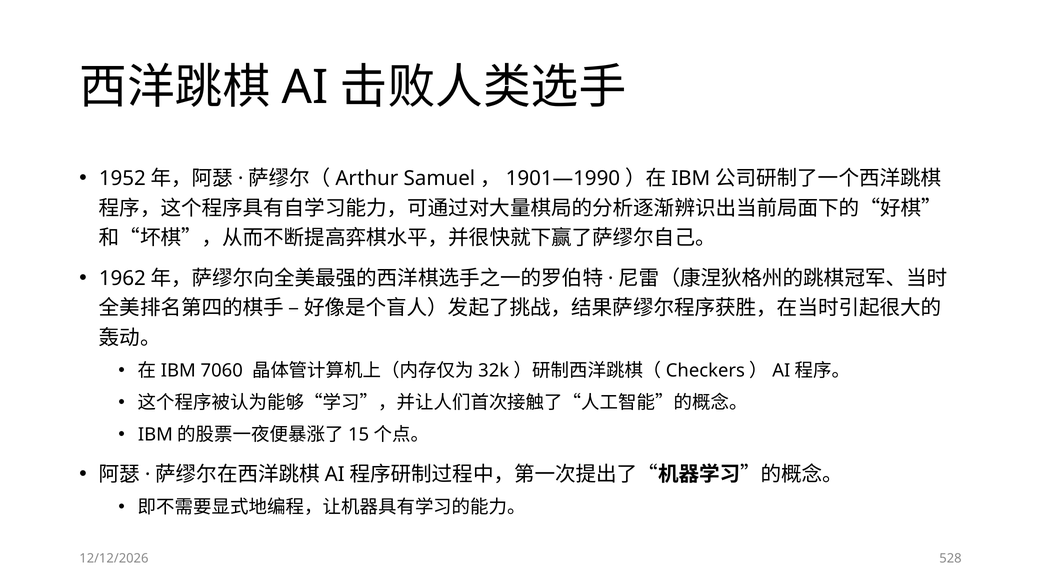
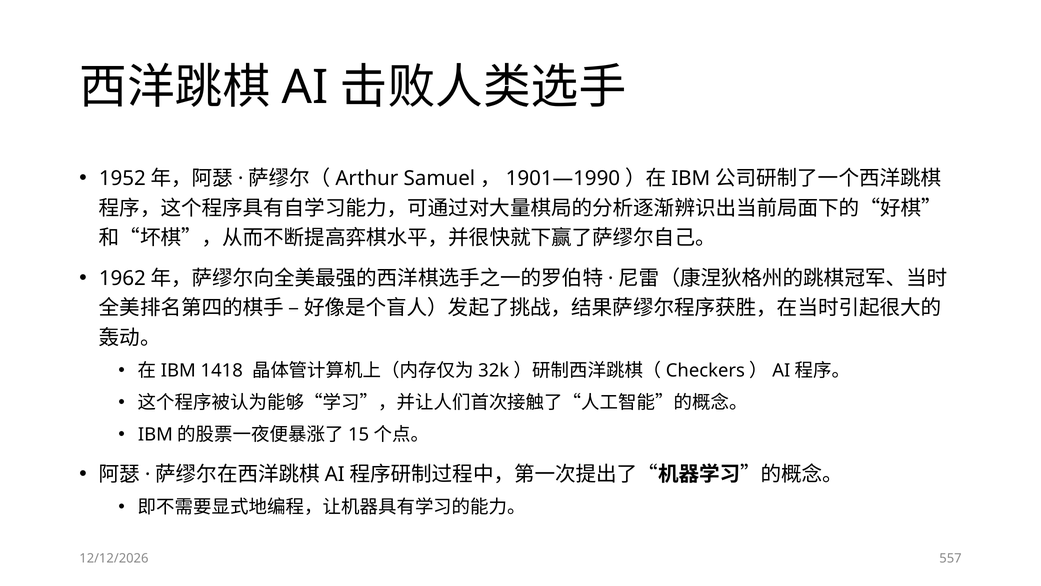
7060: 7060 -> 1418 (222, 371)
528: 528 -> 557 (950, 558)
